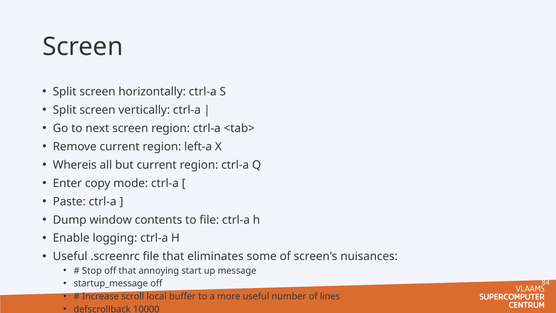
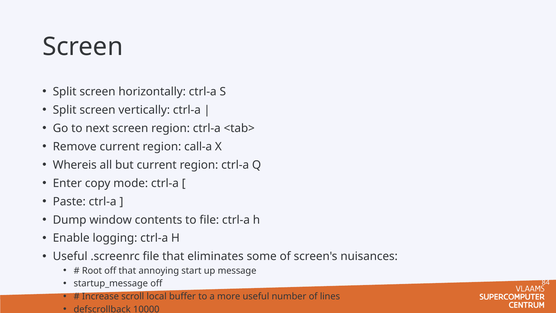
left-a: left-a -> call-a (198, 146)
Stop: Stop -> Root (92, 270)
